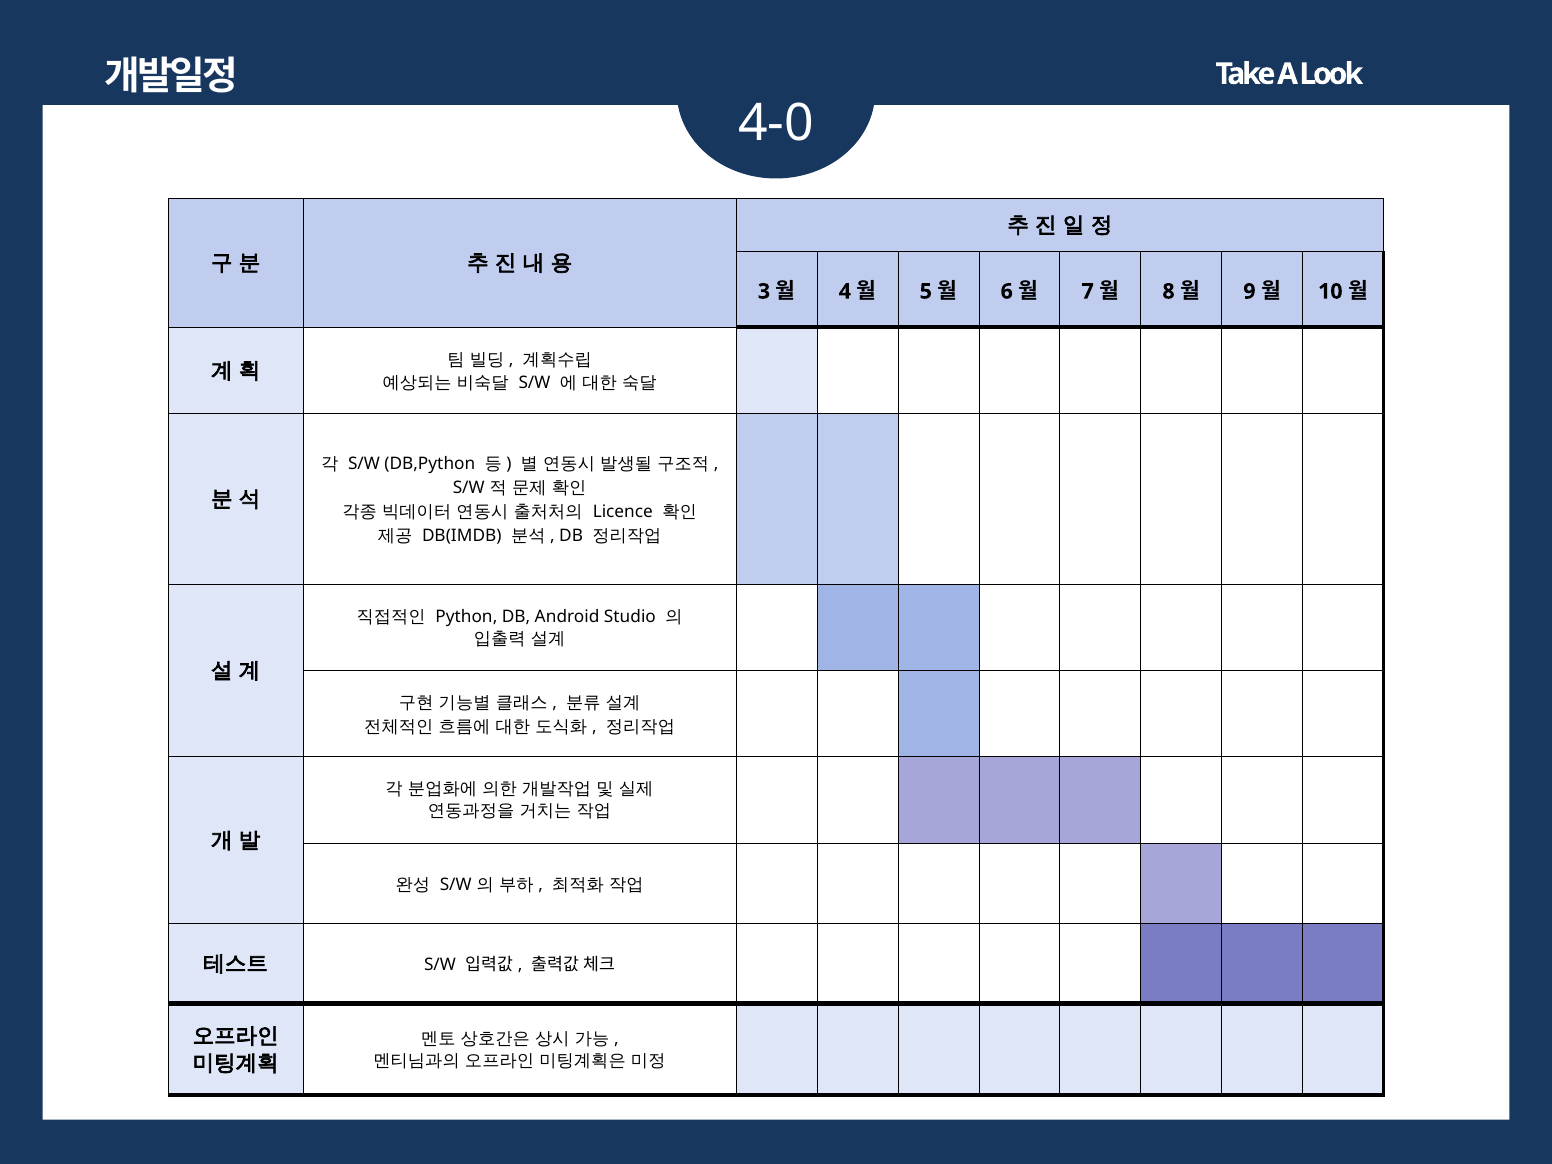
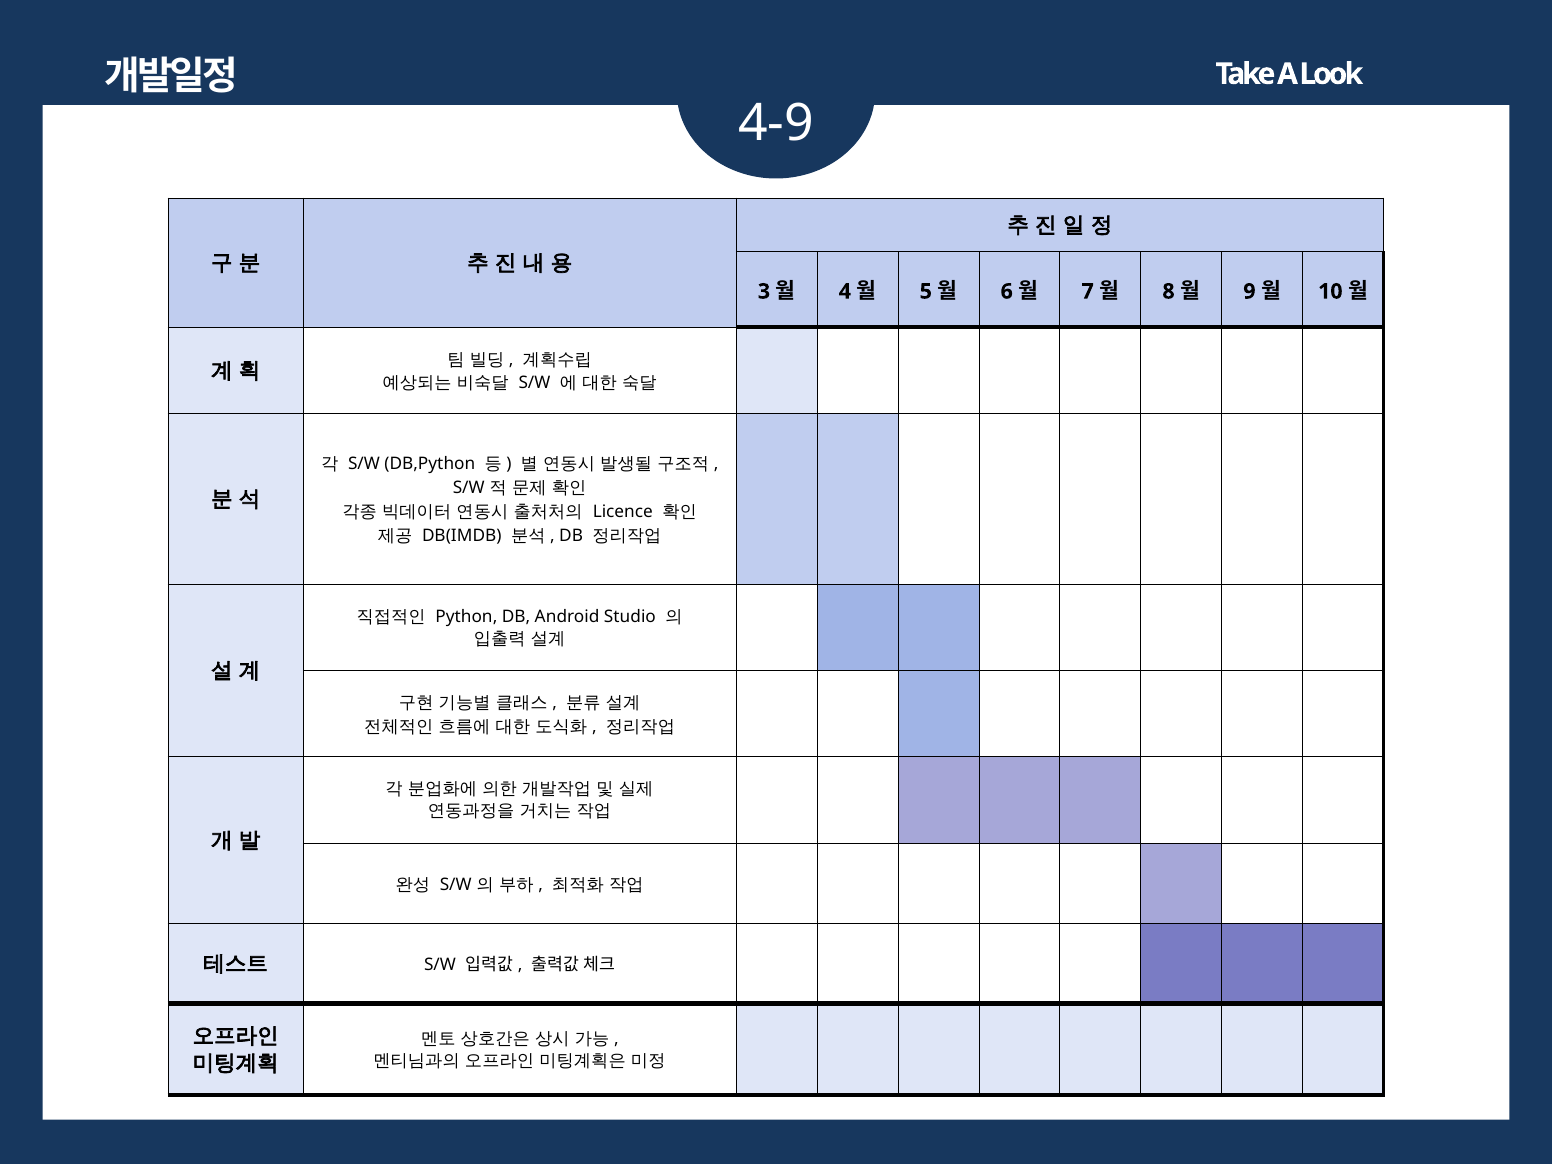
4-0: 4-0 -> 4-9 (776, 124)
